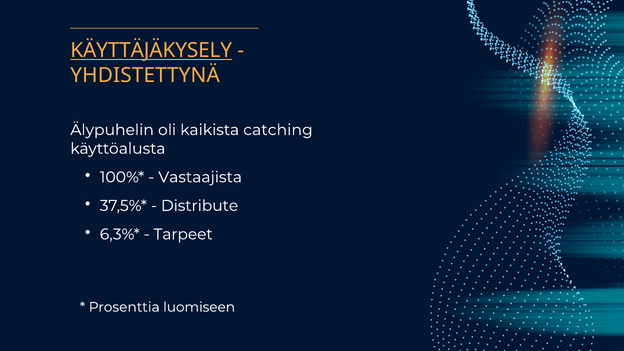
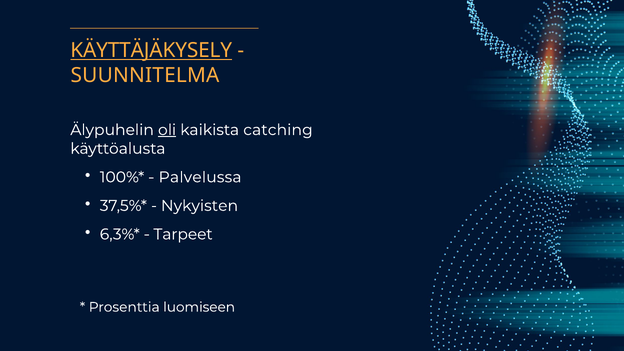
YHDISTETTYNÄ: YHDISTETTYNÄ -> SUUNNITELMA (145, 76)
oli underline: none -> present (167, 130)
Vastaajista: Vastaajista -> Palvelussa (200, 177)
Distribute: Distribute -> Nykyisten (200, 206)
